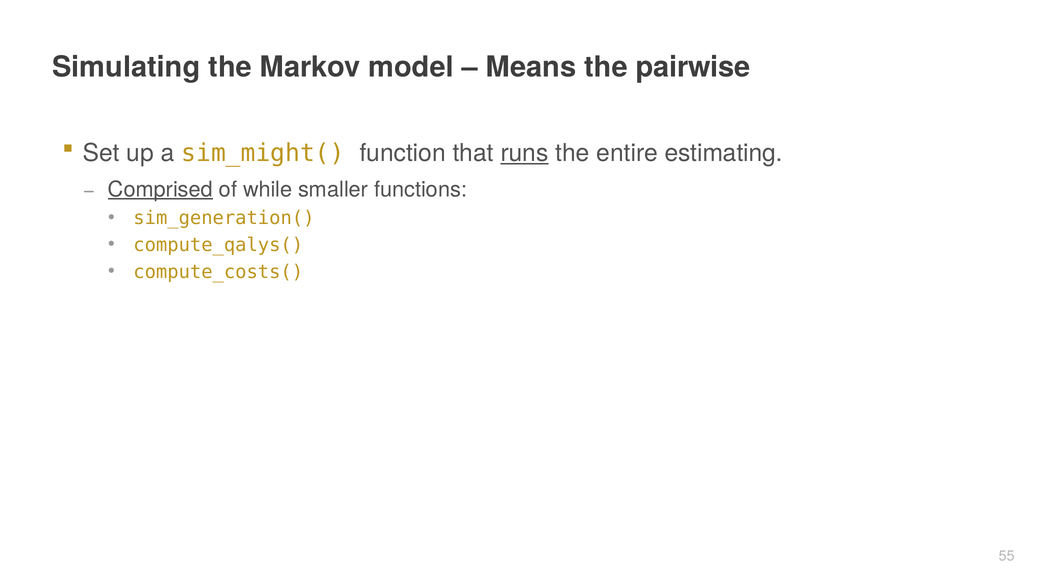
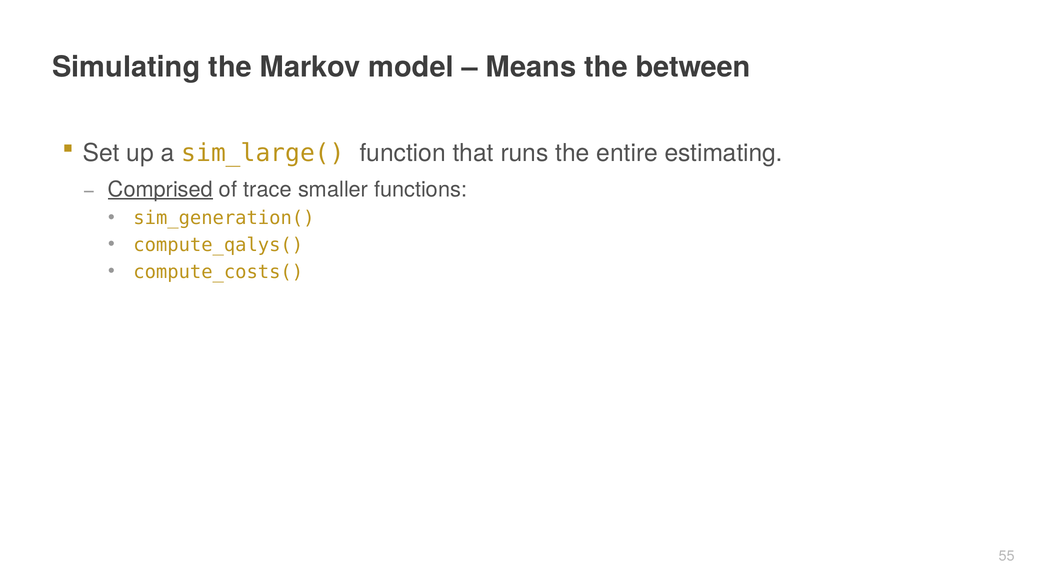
pairwise: pairwise -> between (693, 67)
sim_might(: sim_might( -> sim_large( (263, 153)
runs underline: present -> none (525, 153)
while: while -> trace (268, 189)
